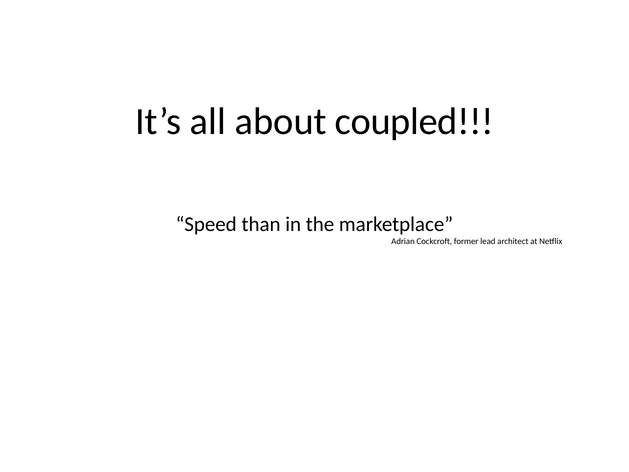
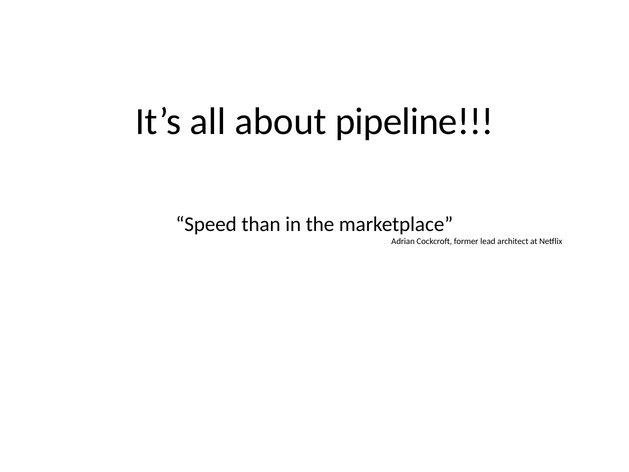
coupled: coupled -> pipeline (414, 122)
